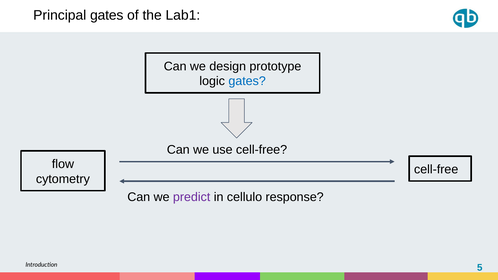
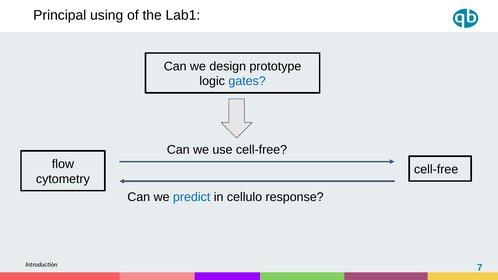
Principal gates: gates -> using (107, 15)
predict colour: purple -> blue (192, 197)
5: 5 -> 7 (480, 268)
